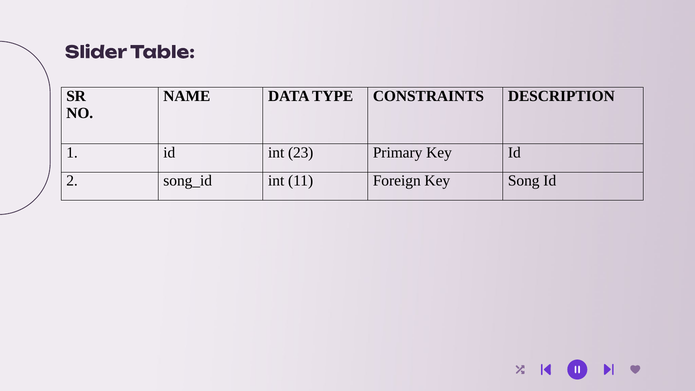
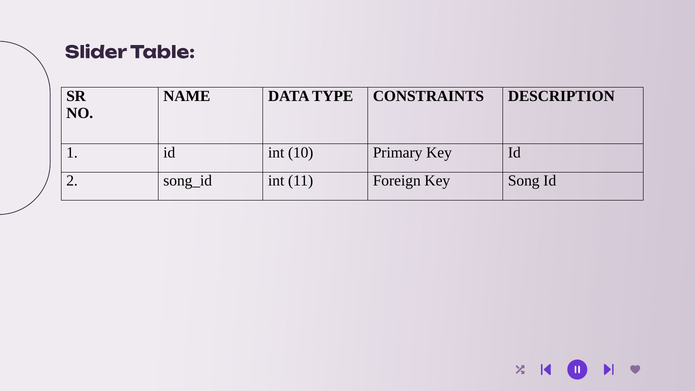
23: 23 -> 10 (301, 153)
